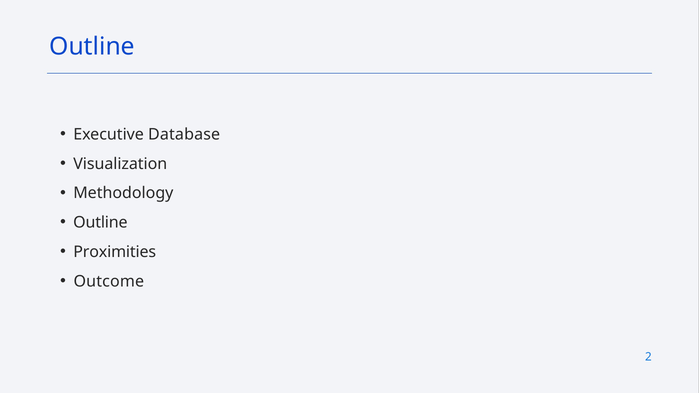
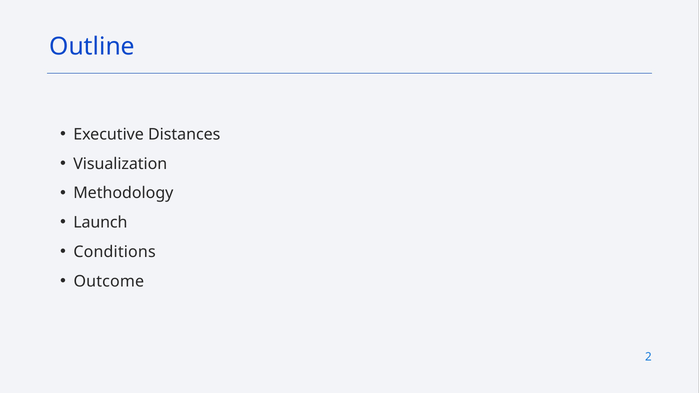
Database: Database -> Distances (184, 134)
Outline: Outline -> Launch (100, 223)
Proximities: Proximities -> Conditions (115, 252)
